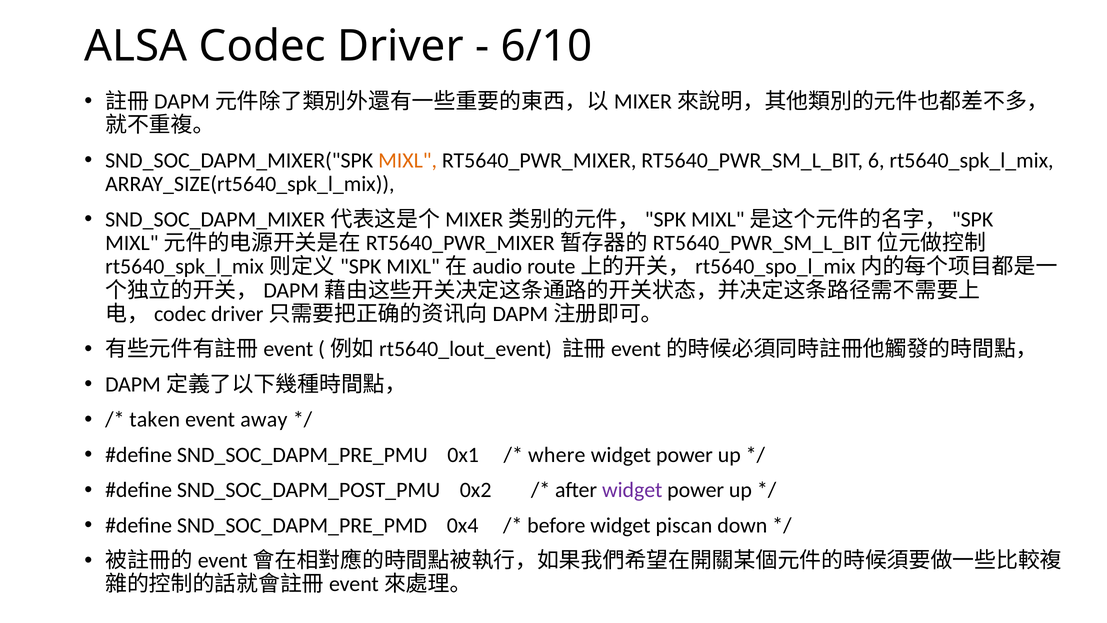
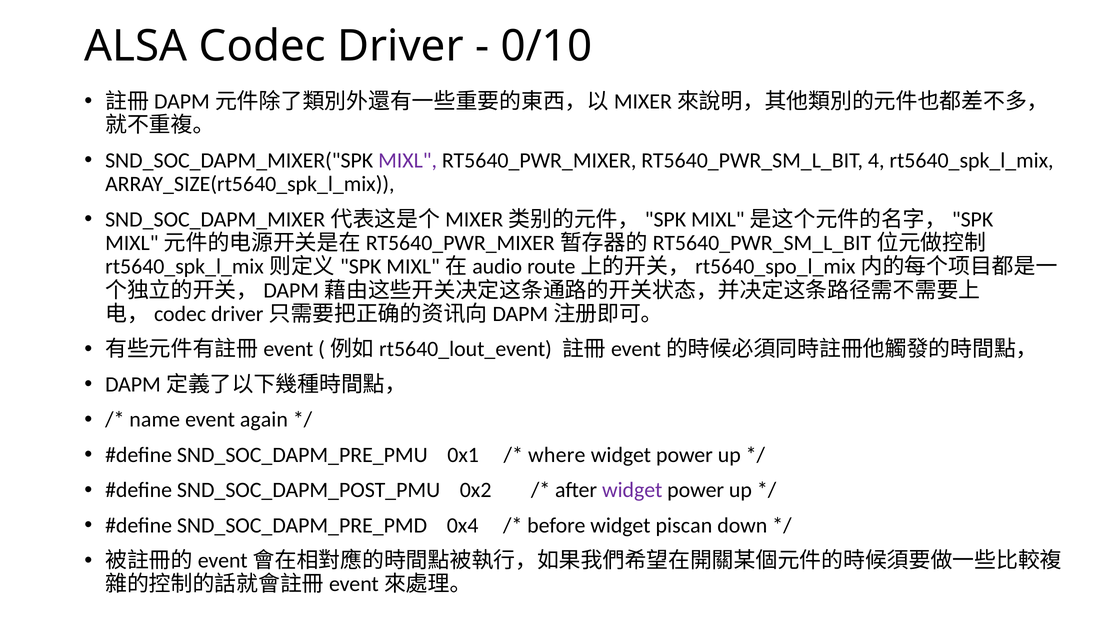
6/10: 6/10 -> 0/10 (546, 46)
MIXL colour: orange -> purple (408, 160)
6: 6 -> 4 (876, 160)
taken: taken -> name (155, 419)
away: away -> again (264, 419)
